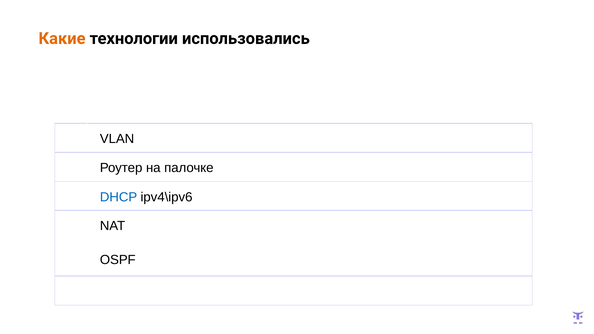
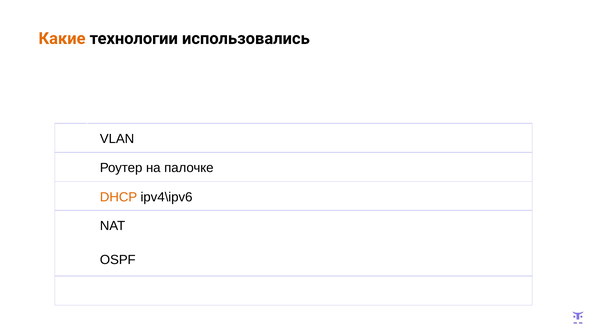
DHCP colour: blue -> orange (119, 197)
